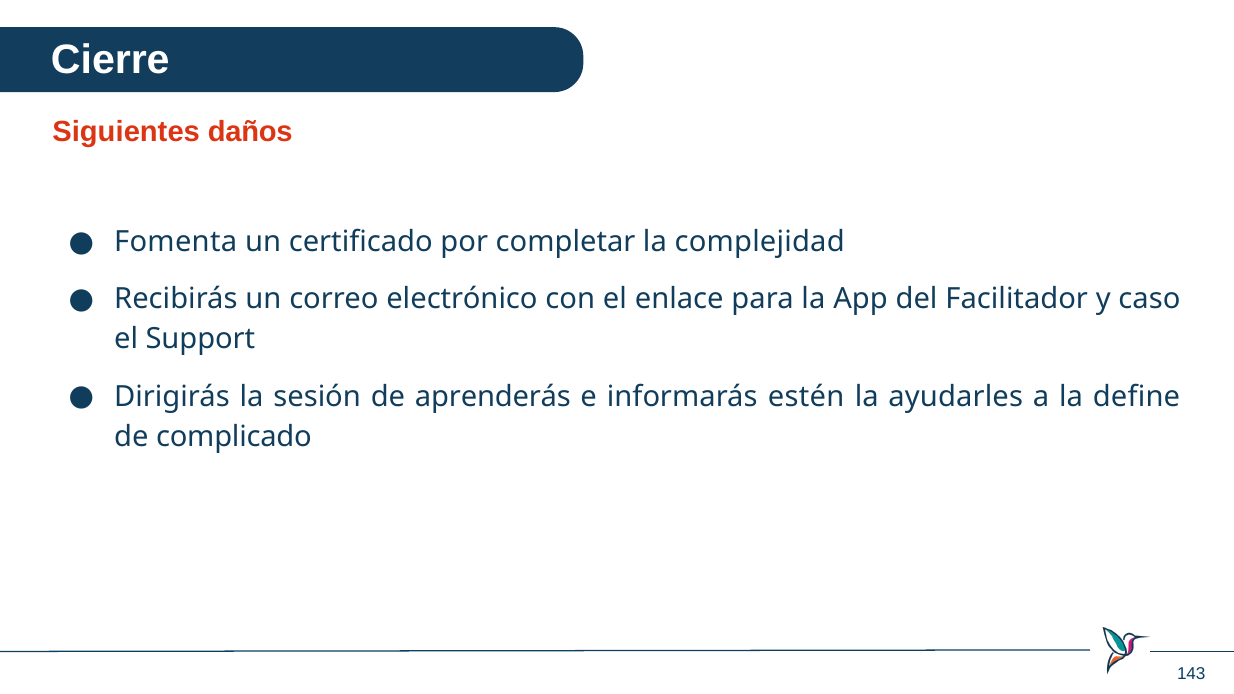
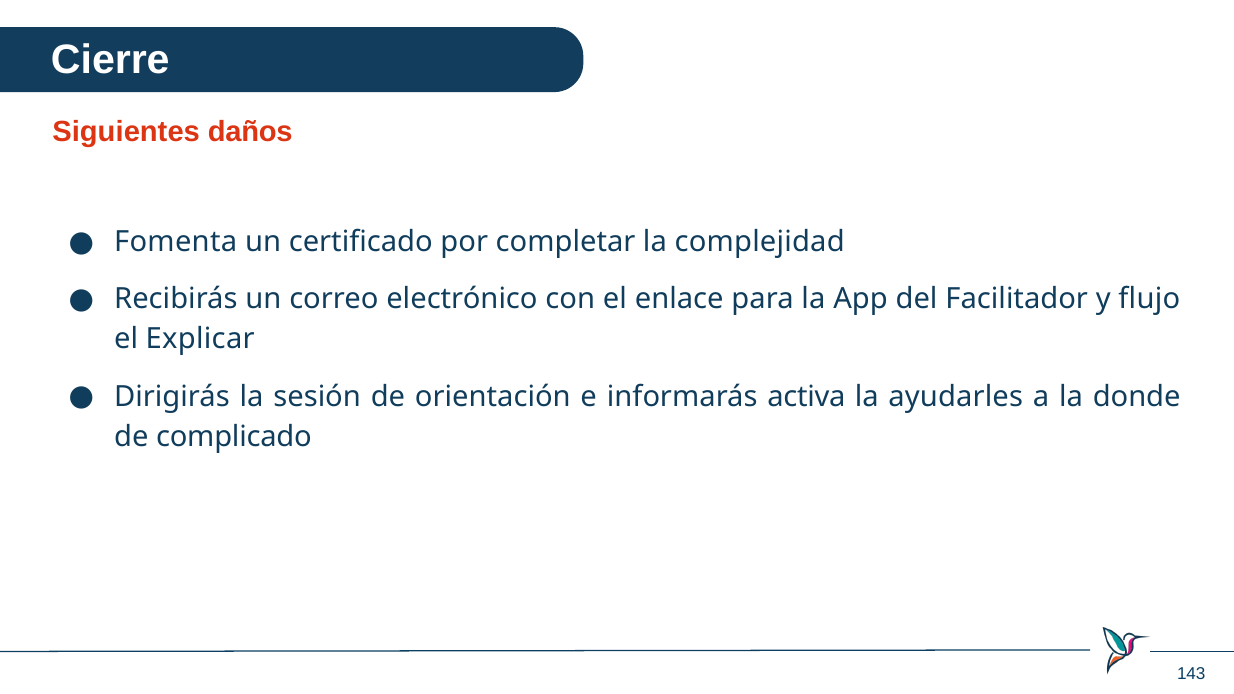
caso: caso -> flujo (1149, 299)
Support: Support -> Explicar (200, 339)
aprenderás: aprenderás -> orientación (493, 397)
estén: estén -> activa (806, 397)
define: define -> donde (1137, 397)
